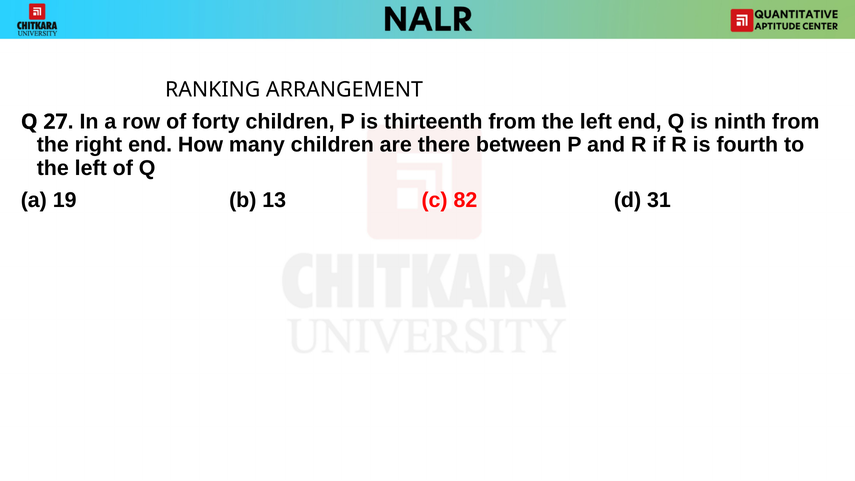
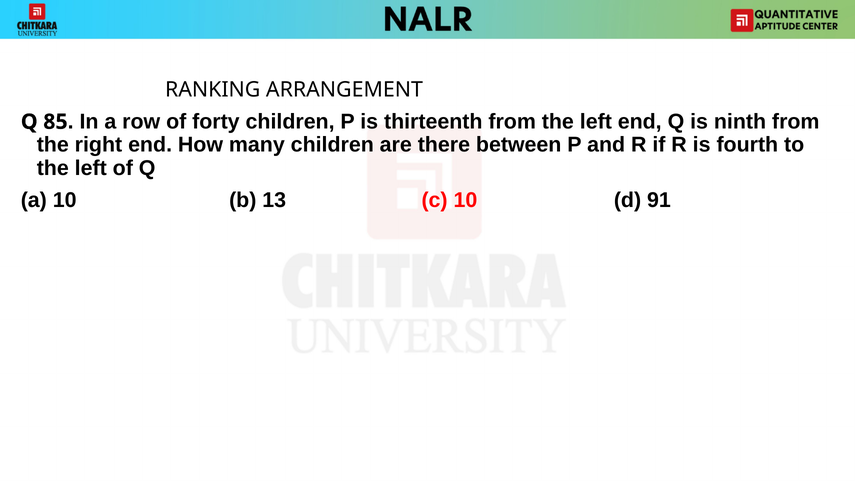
27: 27 -> 85 (55, 122)
a 19: 19 -> 10 (65, 200)
c 82: 82 -> 10 (465, 200)
31: 31 -> 91 (659, 200)
